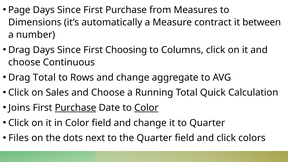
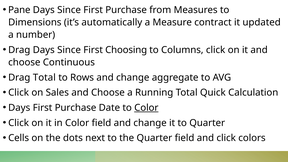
Page: Page -> Pane (19, 10)
between: between -> updated (262, 22)
Joins: Joins -> Days (19, 108)
Purchase underline: present -> none (76, 108)
Files: Files -> Cells (19, 138)
